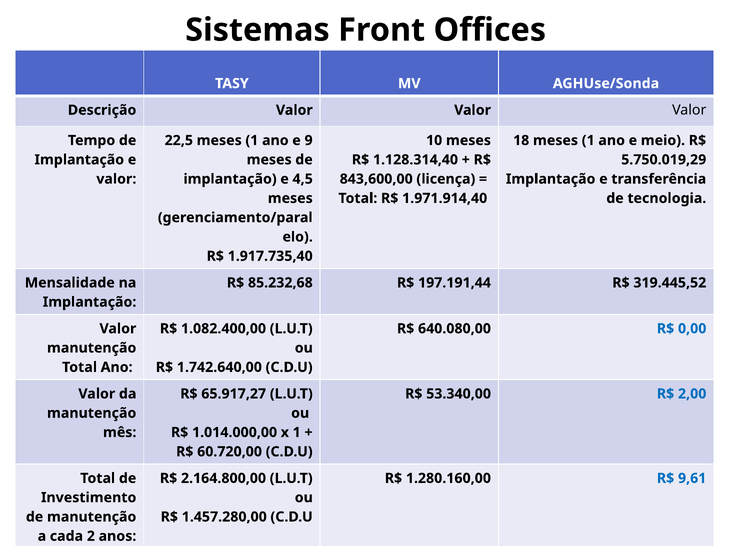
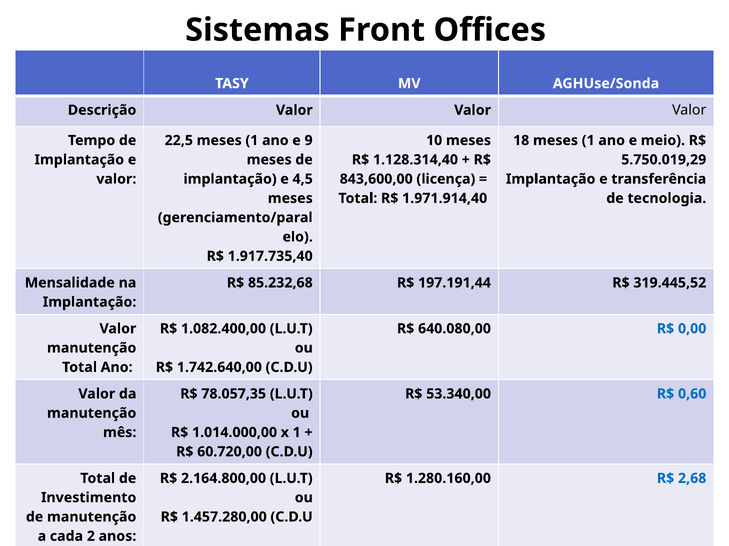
65.917,27: 65.917,27 -> 78.057,35 (234, 394)
2,00: 2,00 -> 0,60 (692, 394)
9,61: 9,61 -> 2,68 (692, 479)
